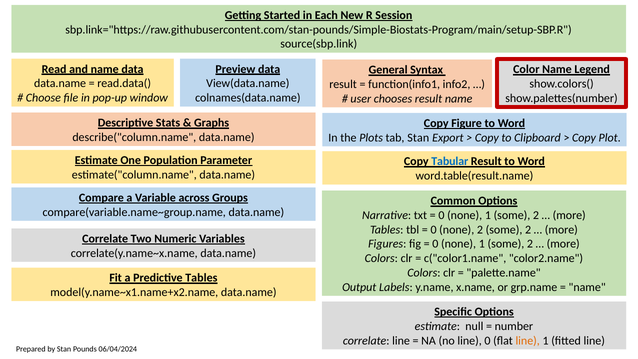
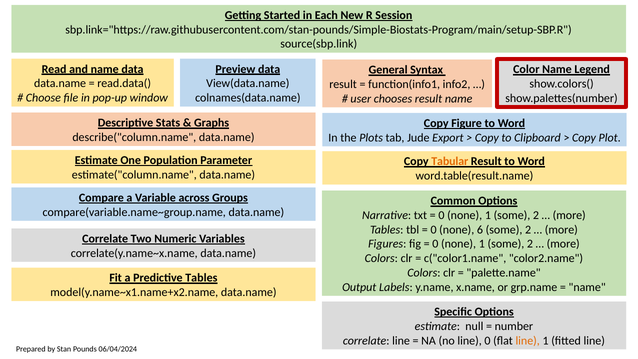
tab Stan: Stan -> Jude (418, 138)
Tabular colour: blue -> orange (450, 161)
none 2: 2 -> 6 (480, 230)
